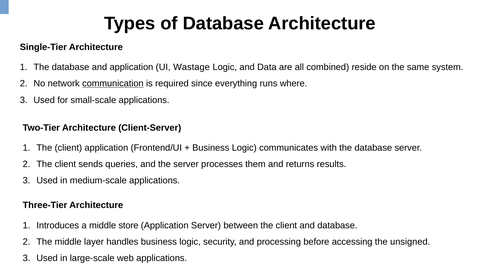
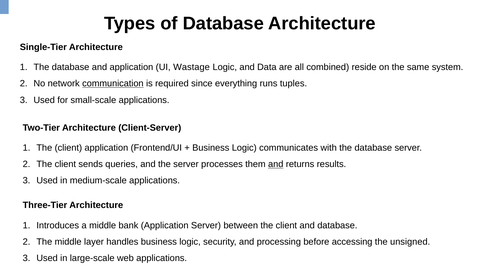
where: where -> tuples (294, 84)
and underline: none -> present (276, 164)
store: store -> bank (128, 225)
